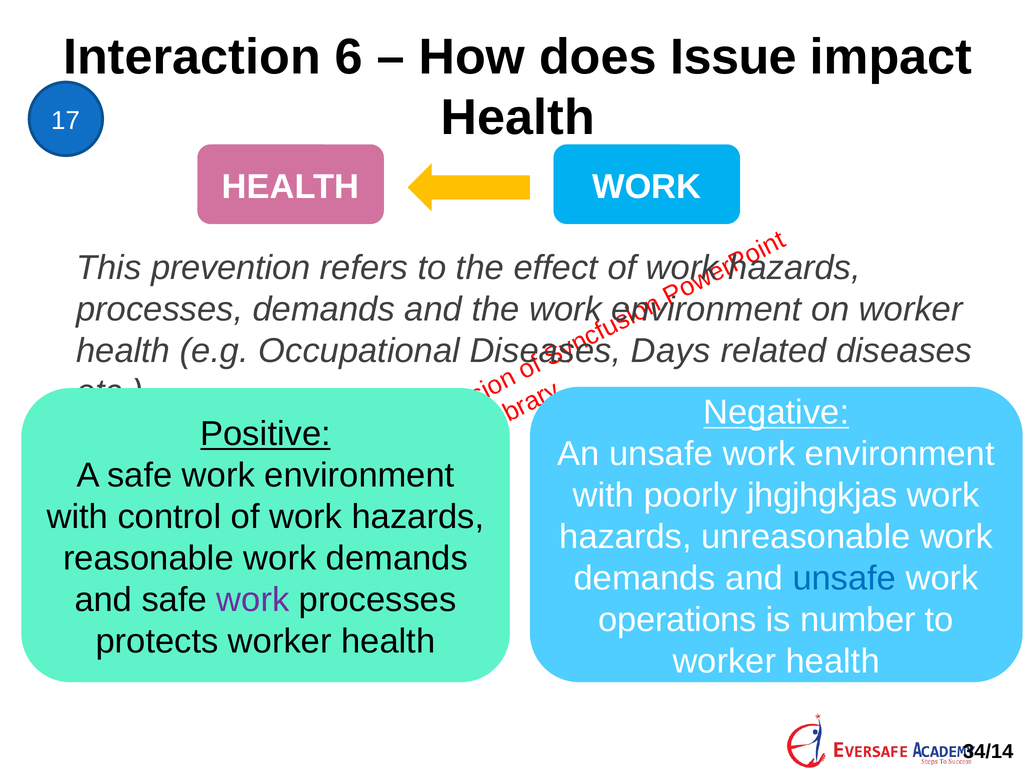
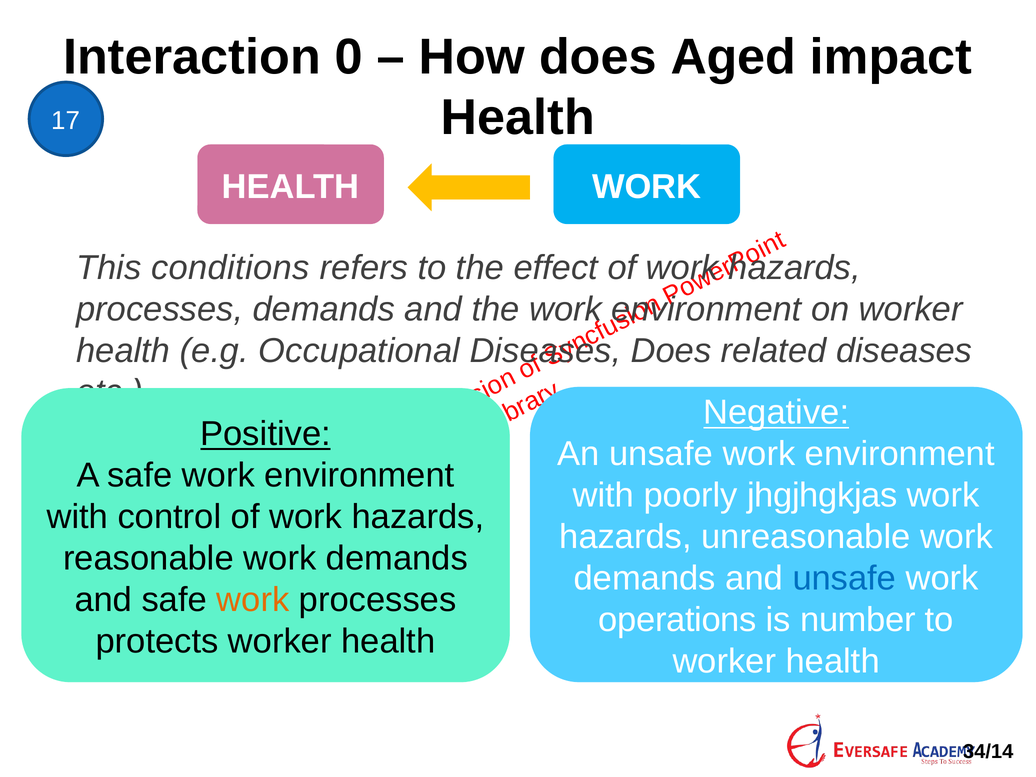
6: 6 -> 0 (349, 57)
Issue: Issue -> Aged (733, 57)
prevention: prevention -> conditions (230, 268)
Days: Days -> Does (671, 351)
work colour: purple -> orange (253, 600)
